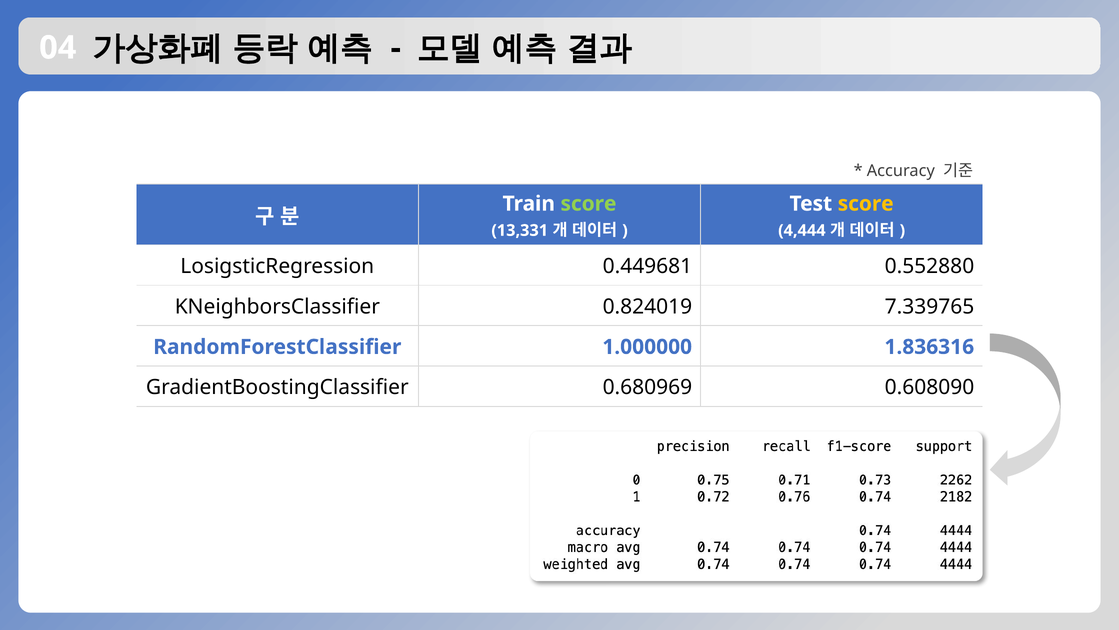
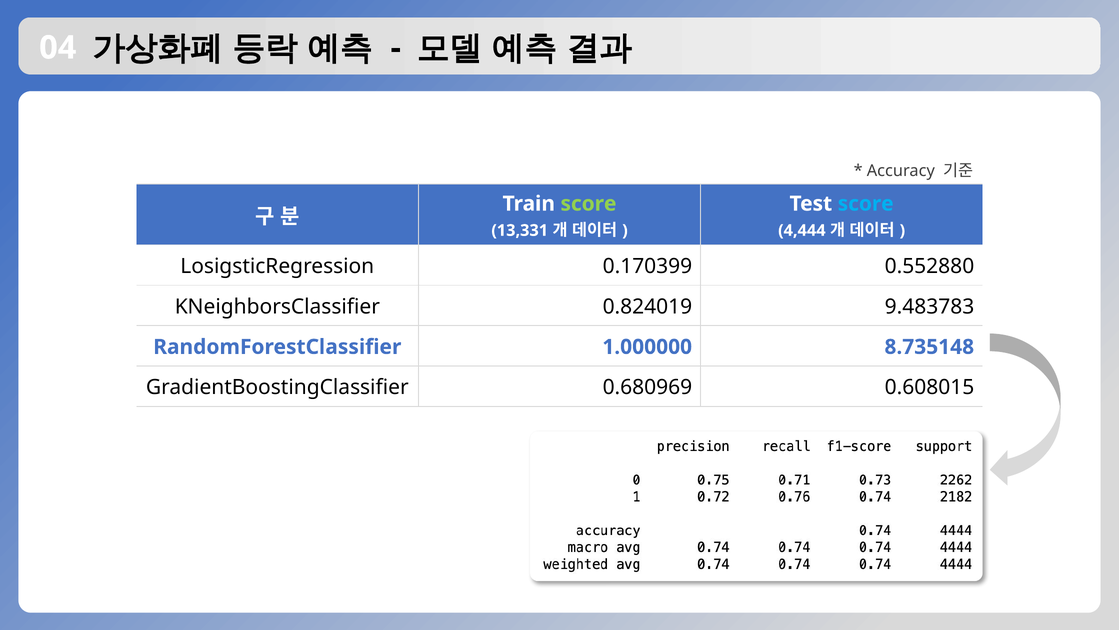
score colour: yellow -> light blue (866, 204)
0.449681: 0.449681 -> 0.170399 (647, 266)
7.339765: 7.339765 -> 9.483783 (930, 306)
1.836316: 1.836316 -> 8.735148 (929, 347)
0.608090: 0.608090 -> 0.608015 (930, 387)
